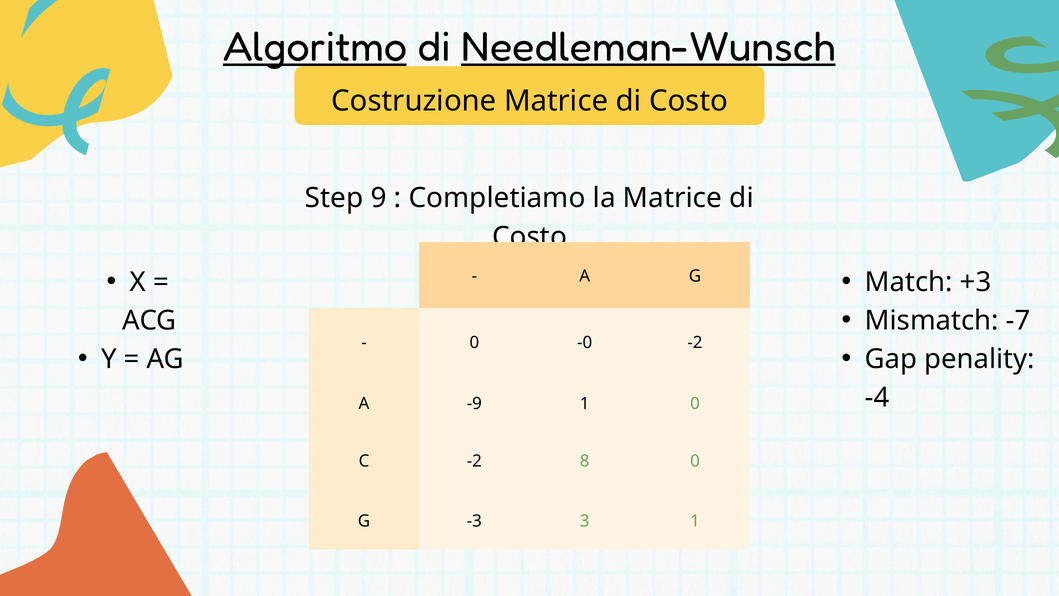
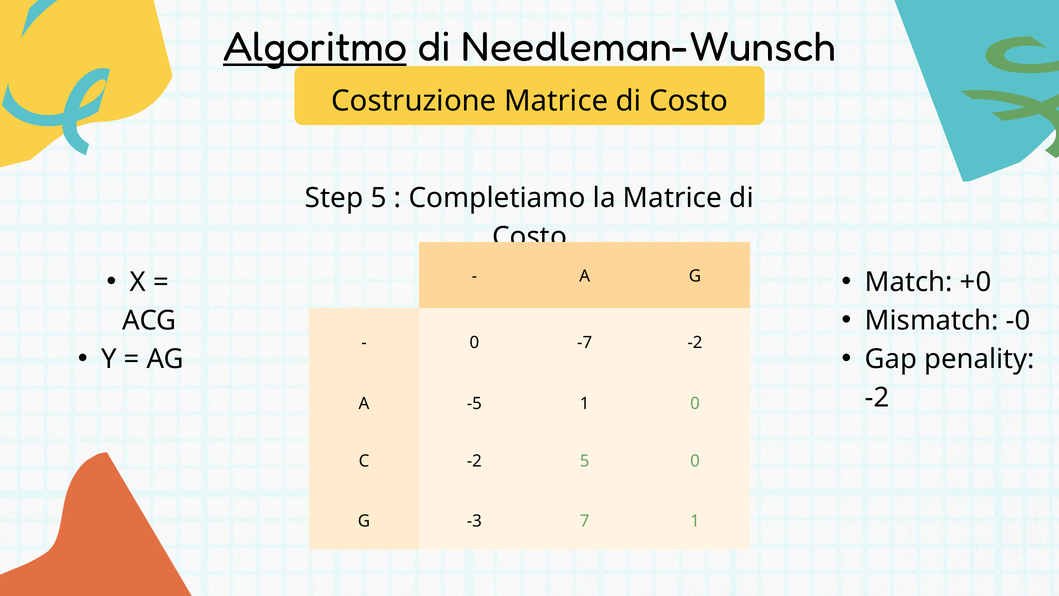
Needleman-Wunsch underline: present -> none (648, 47)
Step 9: 9 -> 5 (379, 198)
+3: +3 -> +0 (976, 282)
-7: -7 -> -0 (1018, 321)
-0: -0 -> -7 (585, 342)
-4: -4 -> -2 (877, 398)
-9: -9 -> -5 (474, 403)
-2 8: 8 -> 5 (585, 461)
3: 3 -> 7 (585, 521)
